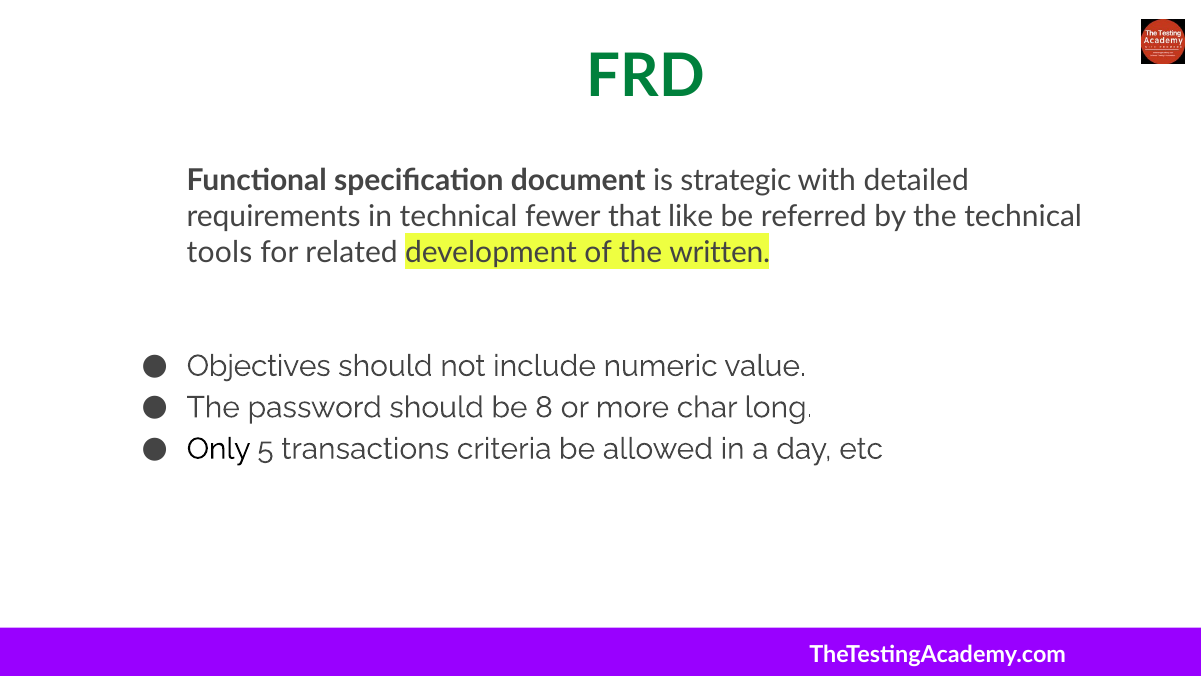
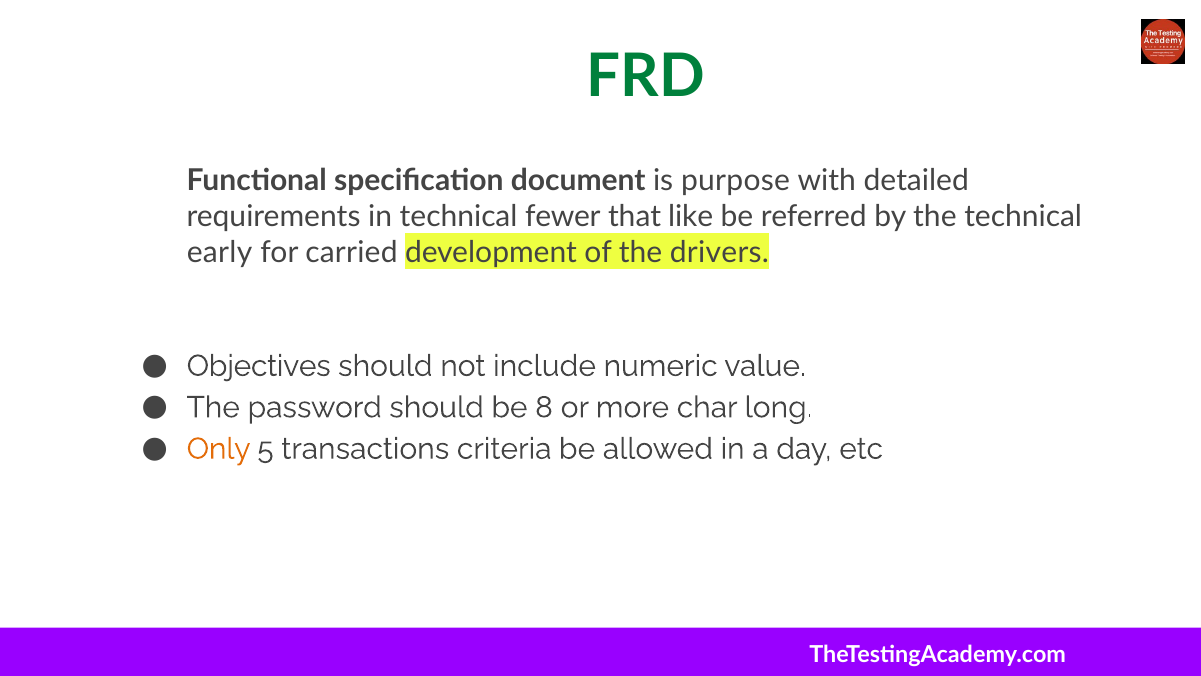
strategic: strategic -> purpose (736, 180)
tools: tools -> early (220, 252)
related: related -> carried (351, 252)
written: written -> drivers (719, 252)
Only colour: black -> orange (219, 449)
